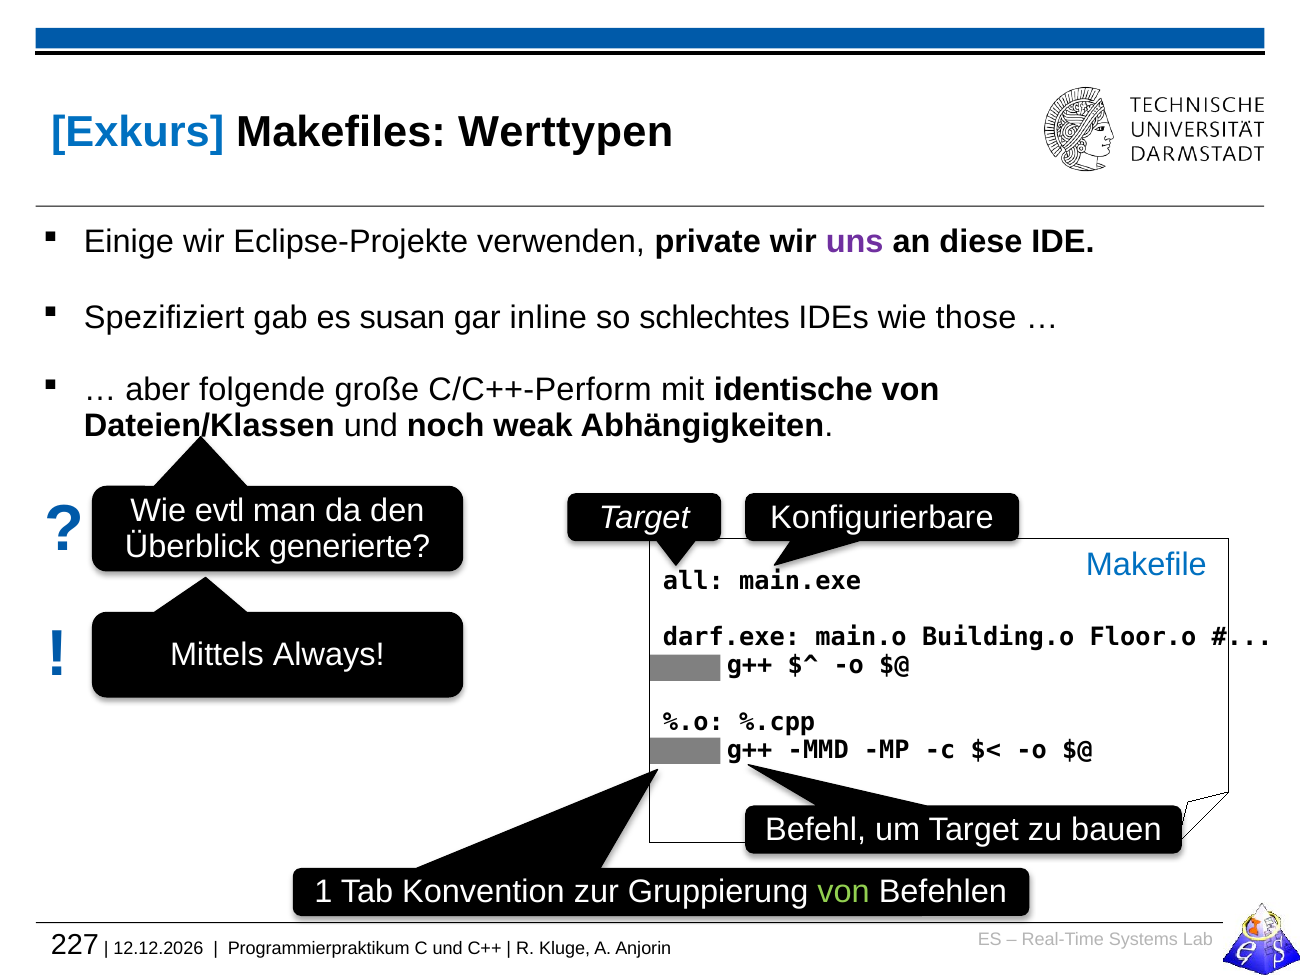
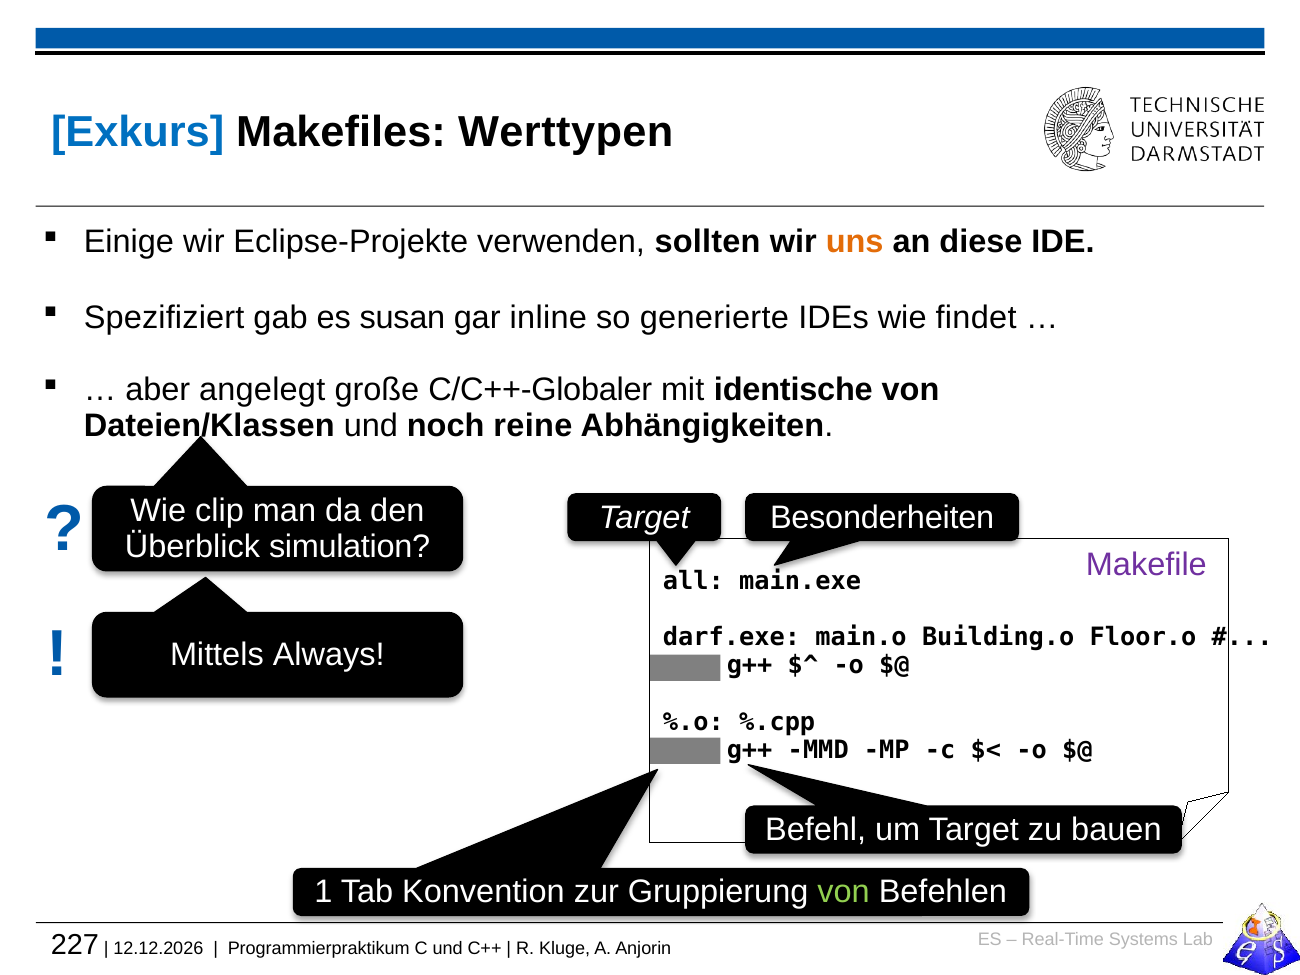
private: private -> sollten (708, 242)
uns colour: purple -> orange (855, 242)
schlechtes: schlechtes -> generierte (714, 317)
those: those -> findet (976, 317)
folgende: folgende -> angelegt (262, 390)
C/C++-Perform: C/C++-Perform -> C/C++-Globaler (540, 390)
weak: weak -> reine (533, 426)
evtl: evtl -> clip (220, 511)
Konfigurierbare: Konfigurierbare -> Besonderheiten (882, 517)
generierte: generierte -> simulation (350, 547)
Makefile colour: blue -> purple (1146, 565)
